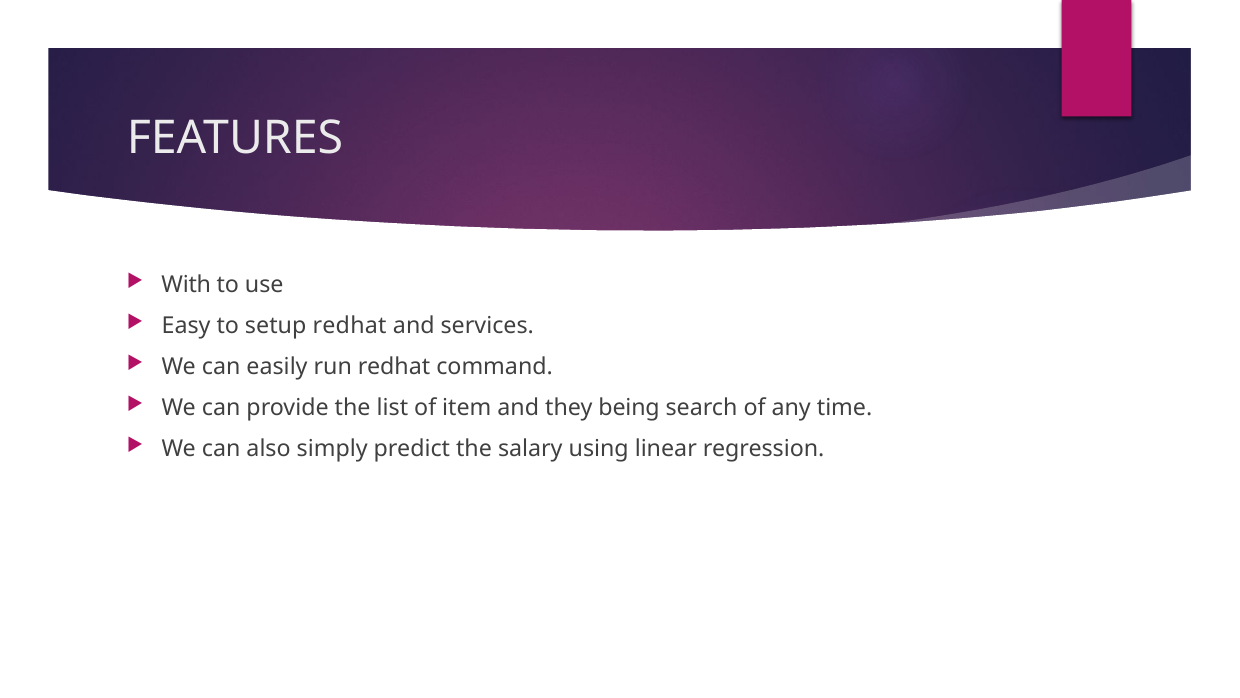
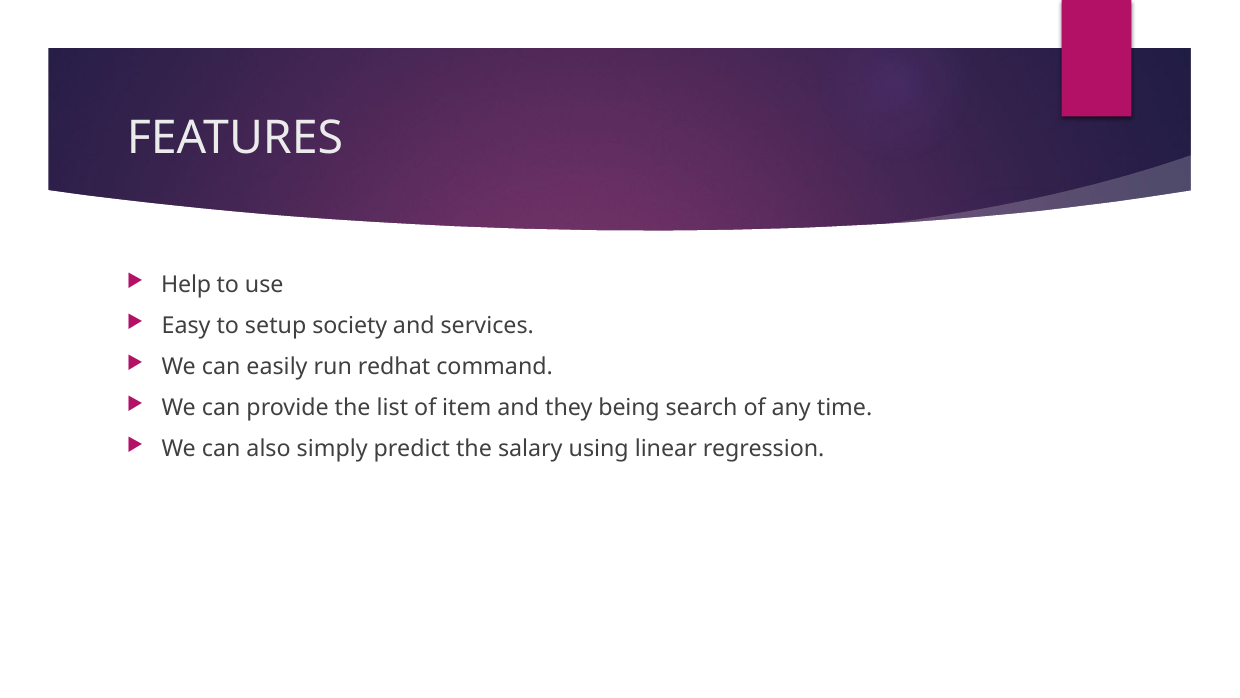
With: With -> Help (186, 285)
setup redhat: redhat -> society (350, 326)
